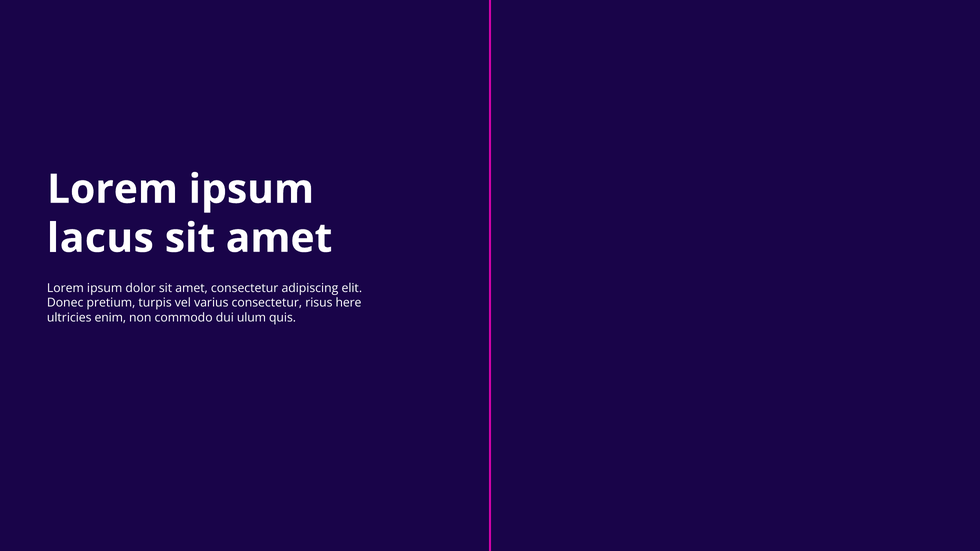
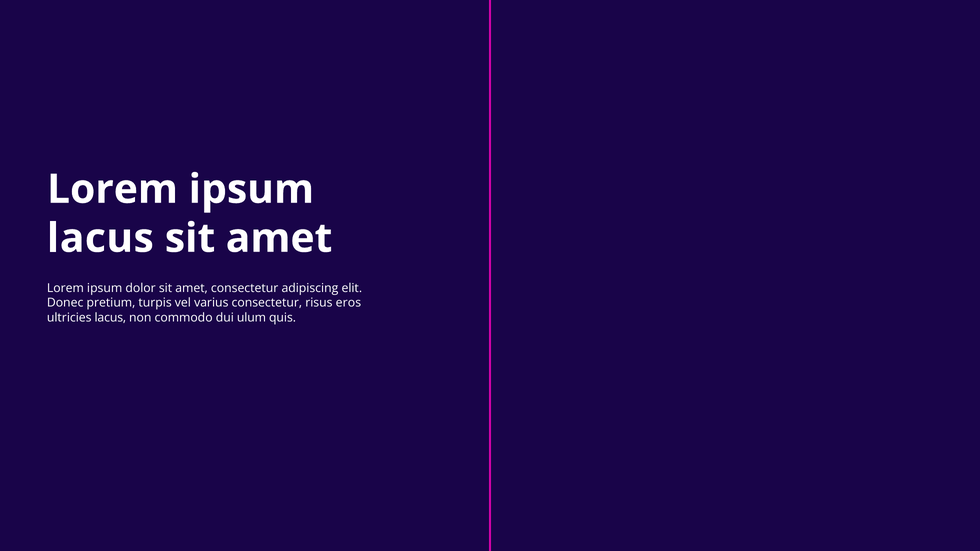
here: here -> eros (348, 303)
ultricies enim: enim -> lacus (110, 318)
